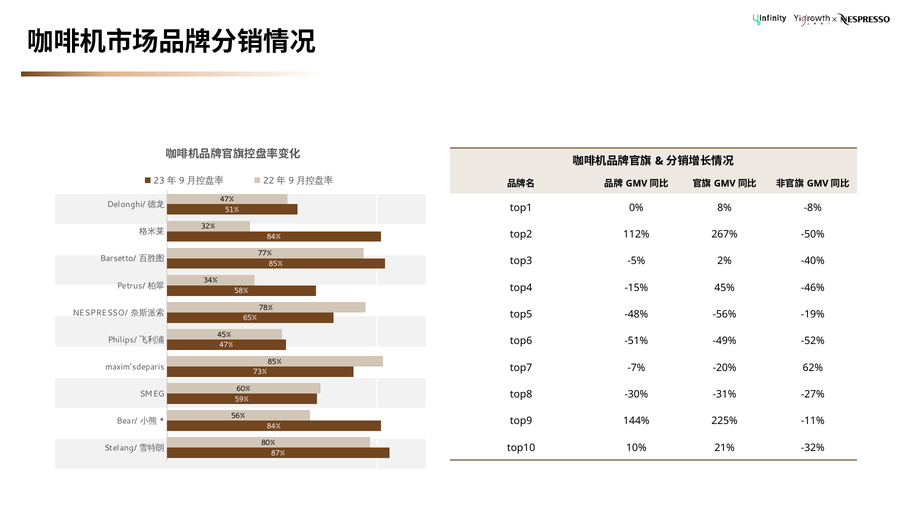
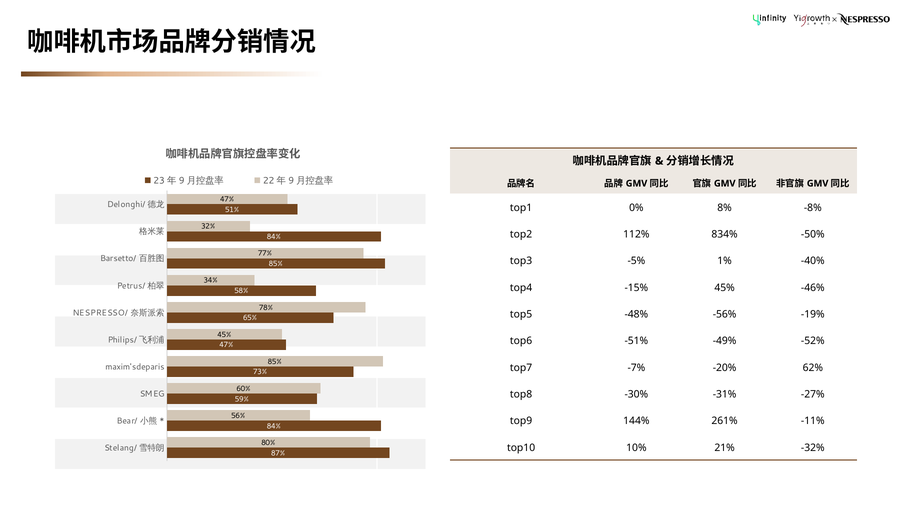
267%: 267% -> 834% (725, 234)
2%: 2% -> 1% (725, 261)
225%: 225% -> 261% (725, 421)
